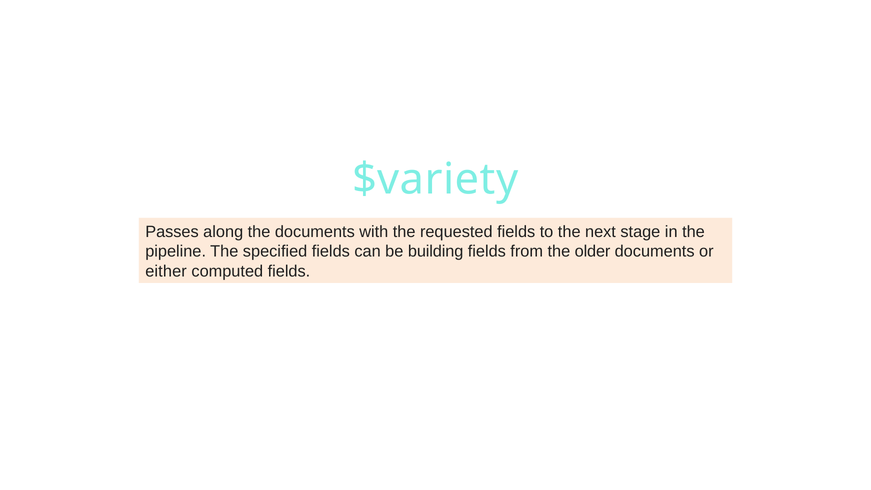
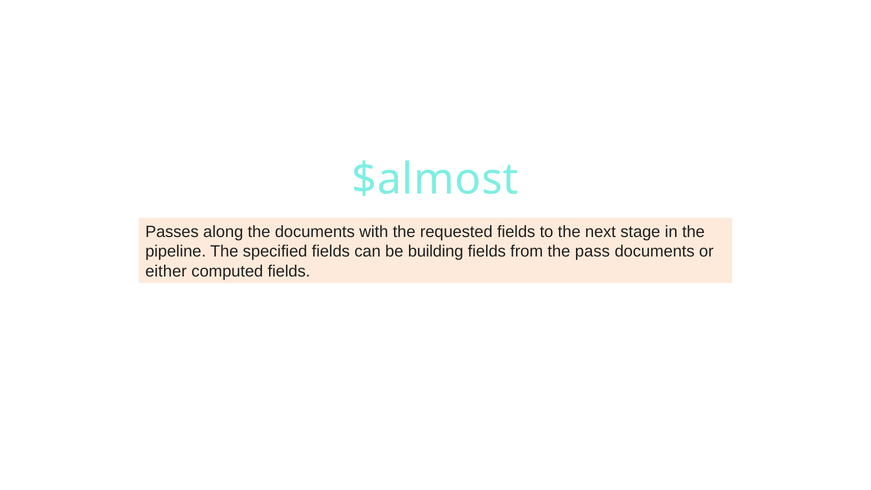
$variety: $variety -> $almost (435, 179)
older: older -> pass (592, 252)
